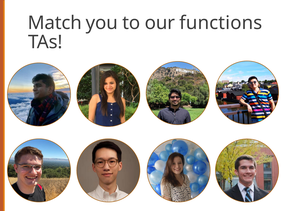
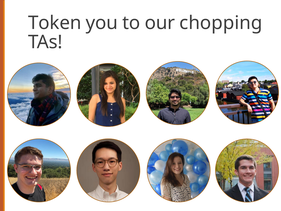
Match: Match -> Token (55, 23)
functions: functions -> chopping (221, 23)
